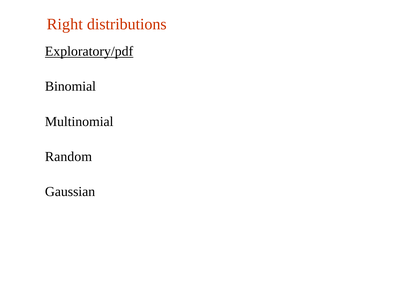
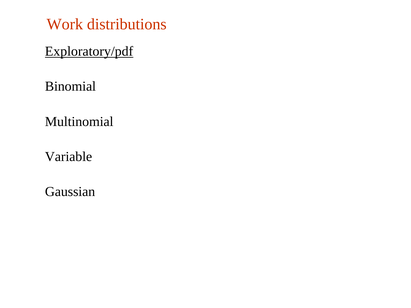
Right: Right -> Work (65, 24)
Random: Random -> Variable (69, 157)
